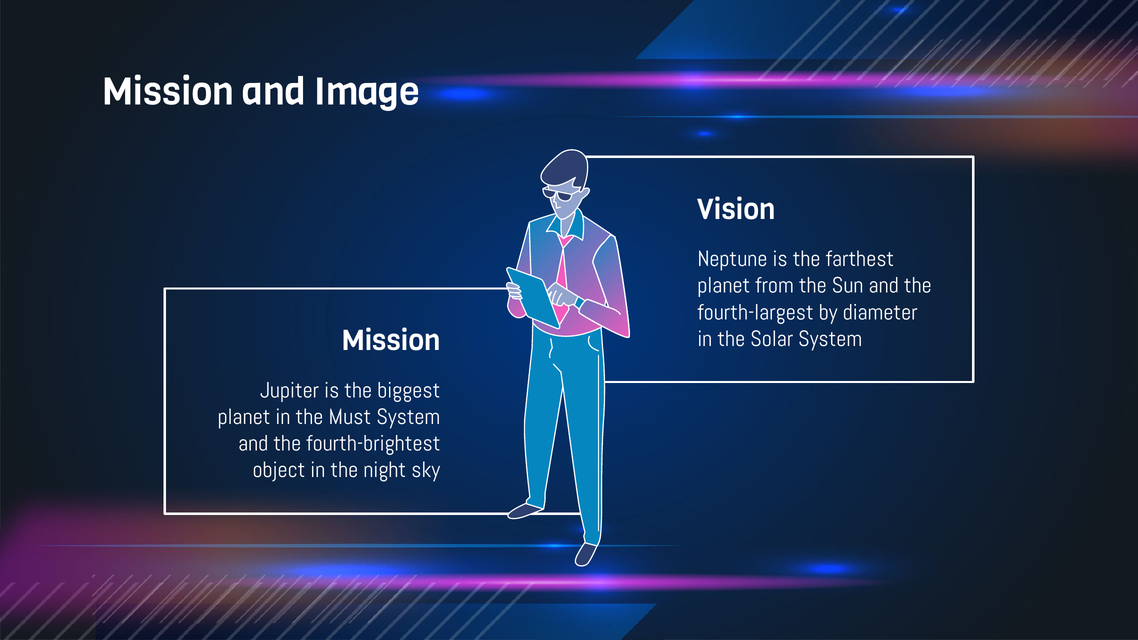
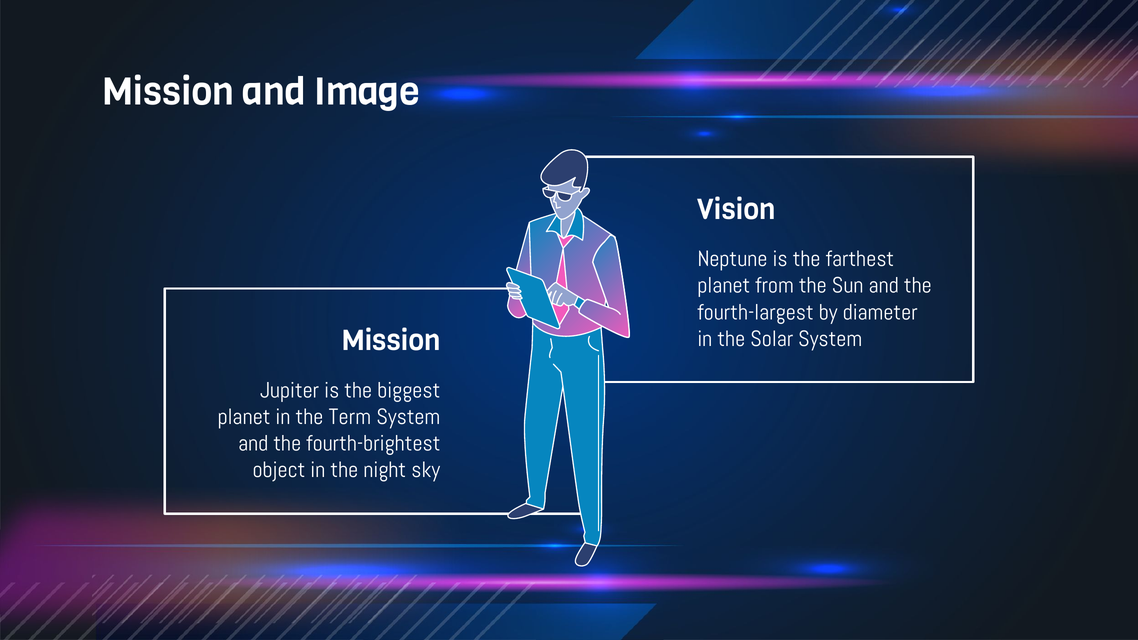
Must: Must -> Term (350, 417)
